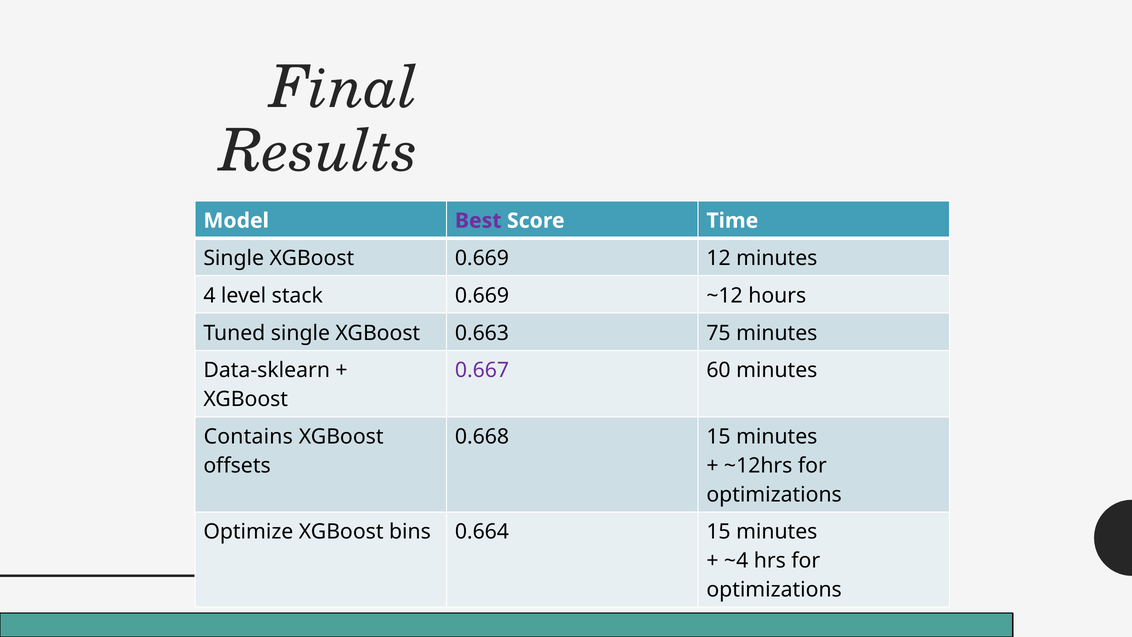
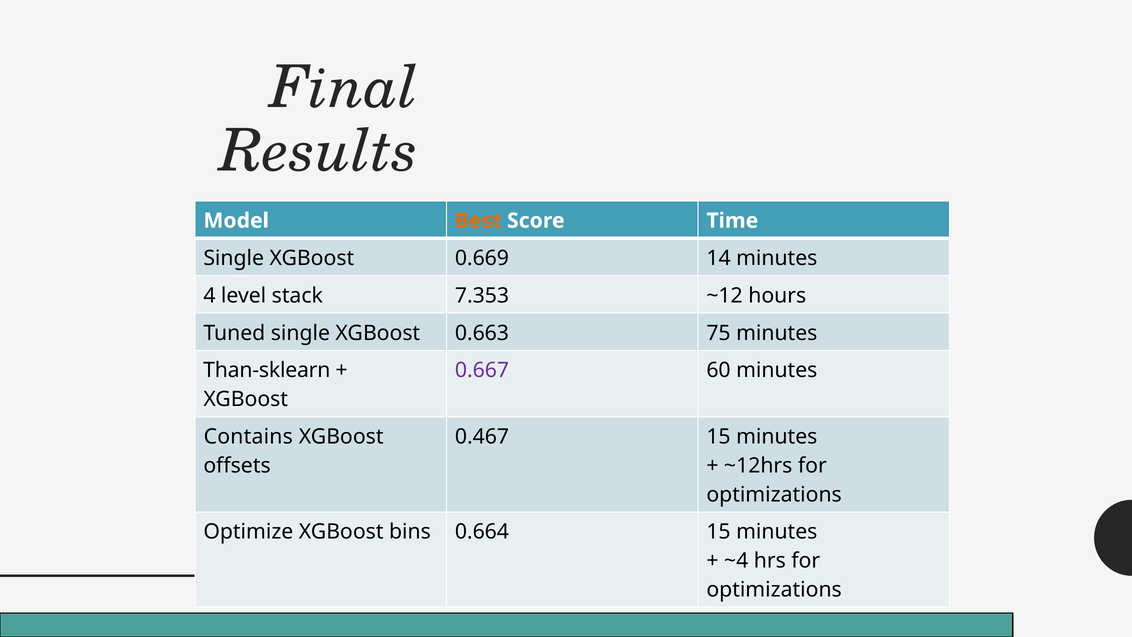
Best colour: purple -> orange (478, 221)
12: 12 -> 14 (719, 258)
stack 0.669: 0.669 -> 7.353 (482, 295)
Data-sklearn: Data-sklearn -> Than-sklearn (267, 370)
0.668: 0.668 -> 0.467 (482, 437)
